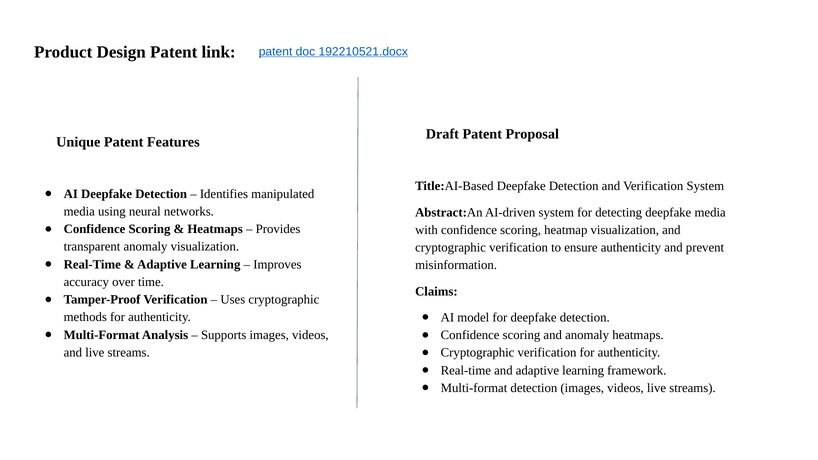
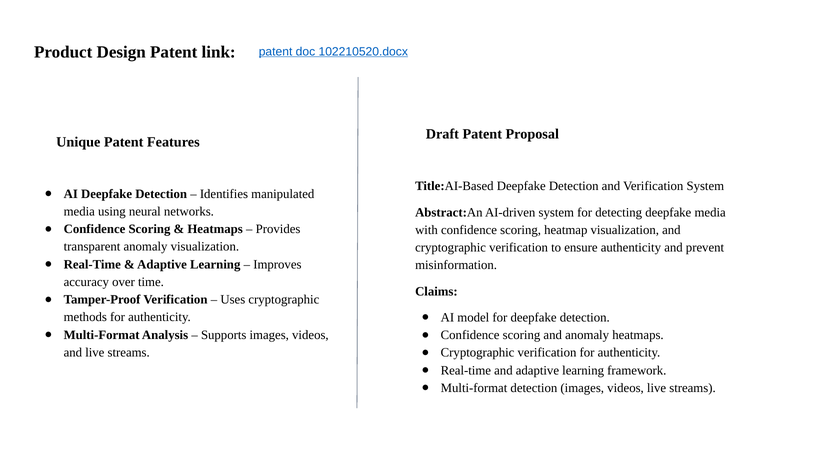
192210521.docx: 192210521.docx -> 102210520.docx (363, 52)
